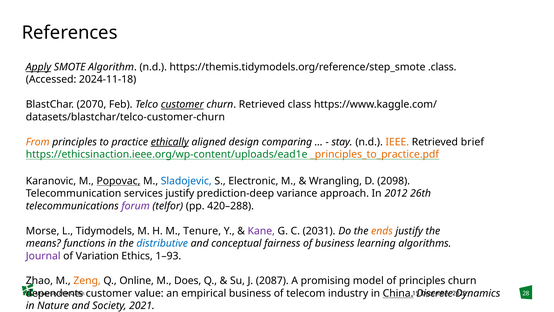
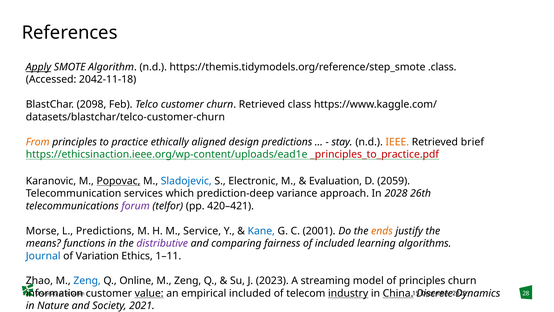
2024-11-18: 2024-11-18 -> 2042-11-18 (108, 79)
2070: 2070 -> 2098 (91, 104)
customer underline: present -> none (182, 104)
ethically underline: present -> none (170, 142)
design comparing: comparing -> predictions (287, 142)
_principles_to_practice.pdf colour: orange -> red (375, 154)
Wrangling: Wrangling -> Evaluation (335, 181)
2098: 2098 -> 2059 (394, 181)
services justify: justify -> which (180, 193)
2012: 2012 -> 2028 (396, 193)
420–288: 420–288 -> 420–421 (231, 206)
L Tidymodels: Tidymodels -> Predictions (105, 231)
Tenure: Tenure -> Service (202, 231)
Kane colour: purple -> blue (261, 231)
2031: 2031 -> 2001 (319, 231)
distributive colour: blue -> purple (162, 243)
conceptual: conceptual -> comparing (236, 243)
of business: business -> included (335, 243)
Journal colour: purple -> blue (43, 256)
1–93: 1–93 -> 1–11 (168, 256)
Zeng colour: orange -> blue (87, 281)
Does: Does -> Zeng (188, 281)
2087: 2087 -> 2023 (272, 281)
promising: promising -> streaming (325, 281)
dependents: dependents -> information (54, 293)
value underline: none -> present (149, 293)
empirical business: business -> included (250, 293)
industry underline: none -> present (348, 293)
